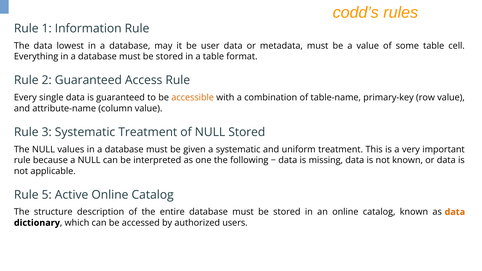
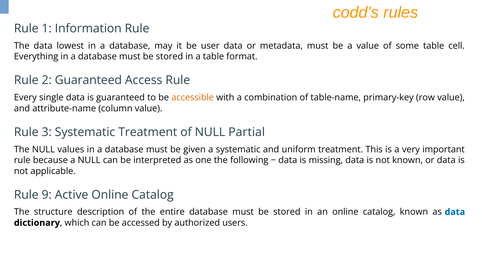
NULL Stored: Stored -> Partial (247, 132)
5: 5 -> 9 (47, 195)
data colour: orange -> blue (455, 212)
